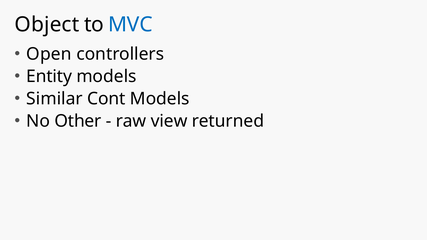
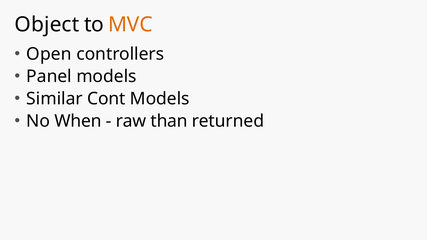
MVC colour: blue -> orange (130, 25)
Entity: Entity -> Panel (49, 76)
Other: Other -> When (78, 121)
view: view -> than (169, 121)
